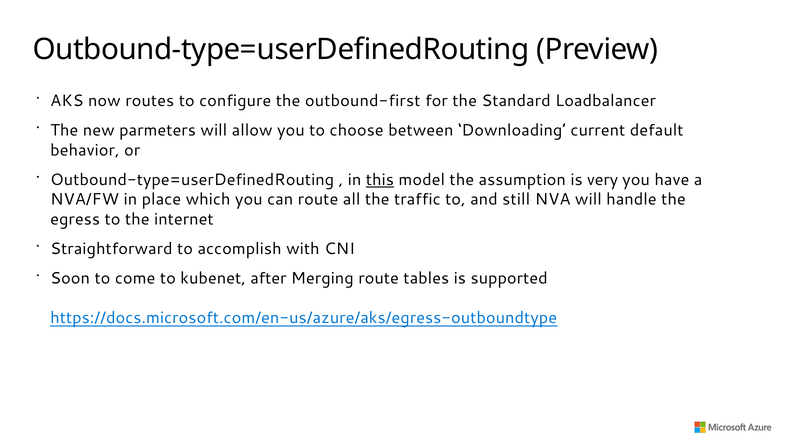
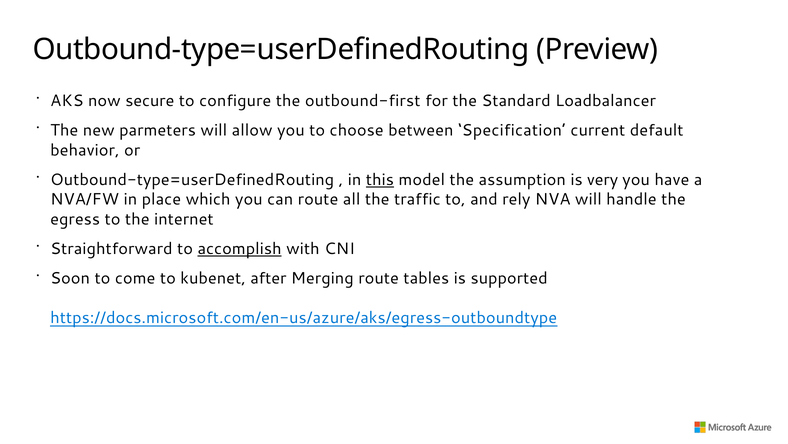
routes: routes -> secure (150, 101)
Downloading: Downloading -> Specification (512, 130)
still: still -> rely (516, 199)
accomplish underline: none -> present (240, 248)
